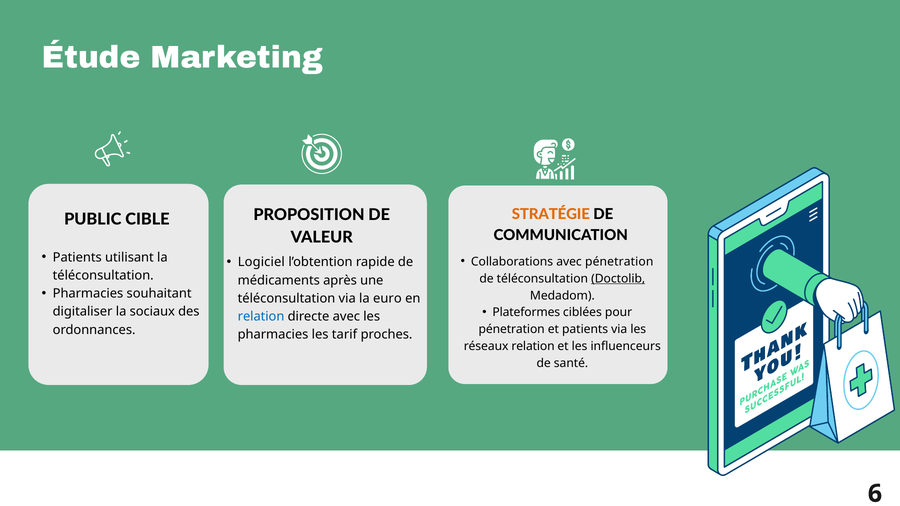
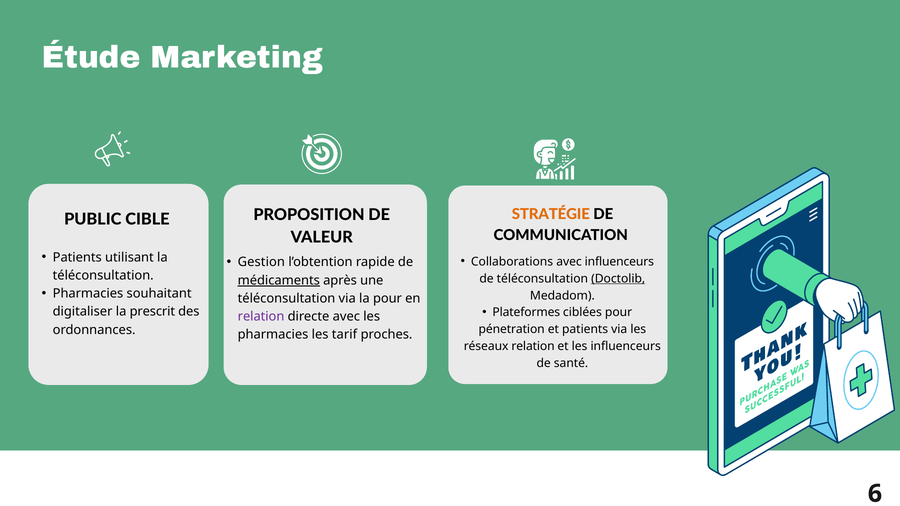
avec pénetration: pénetration -> influenceurs (619, 262)
Logiciel: Logiciel -> Gestion (261, 262)
médicaments underline: none -> present (279, 280)
la euro: euro -> pour (387, 299)
sociaux: sociaux -> prescrit (152, 312)
relation colour: blue -> purple (261, 317)
